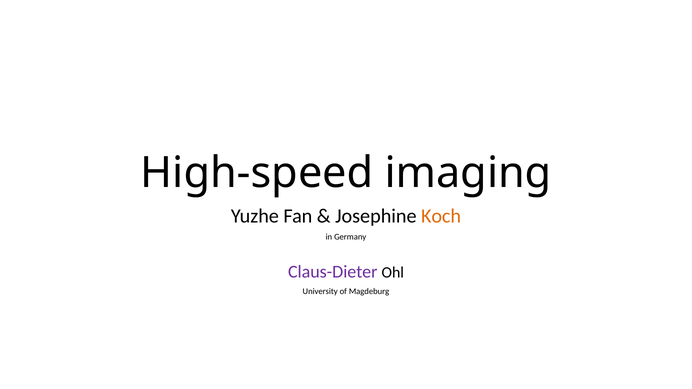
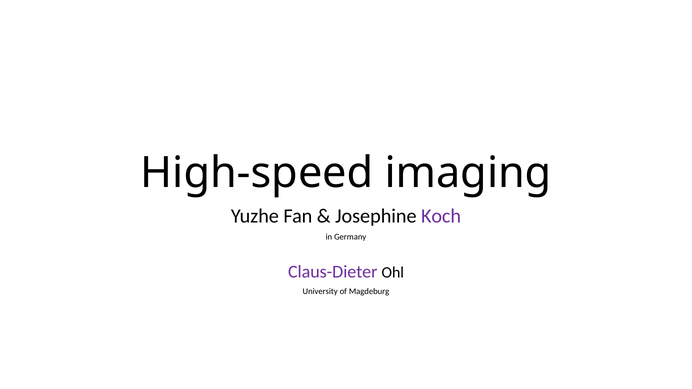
Koch colour: orange -> purple (441, 216)
